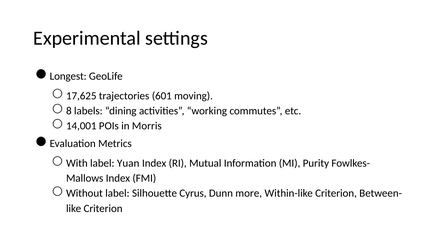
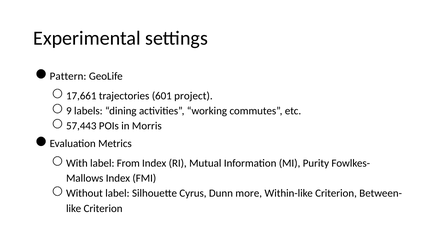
Longest: Longest -> Pattern (68, 76)
17,625: 17,625 -> 17,661 (81, 96)
moving: moving -> project (193, 96)
8: 8 -> 9 (69, 111)
14,001: 14,001 -> 57,443 (81, 126)
Yuan: Yuan -> From (128, 163)
